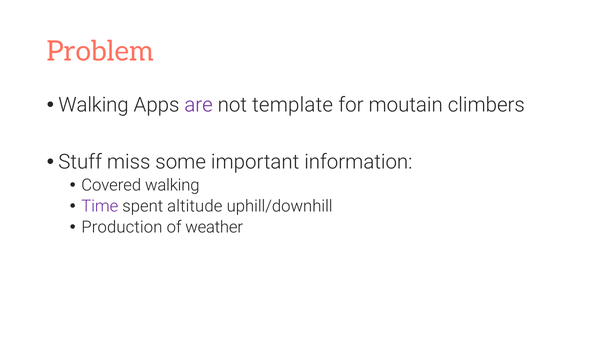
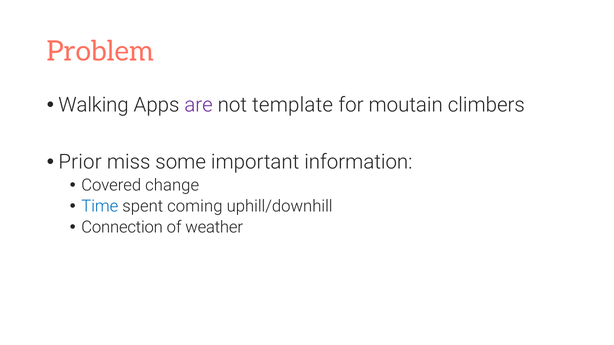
Stuff: Stuff -> Prior (80, 162)
Covered walking: walking -> change (172, 185)
Time colour: purple -> blue (100, 207)
altitude: altitude -> coming (195, 207)
Production: Production -> Connection (122, 228)
